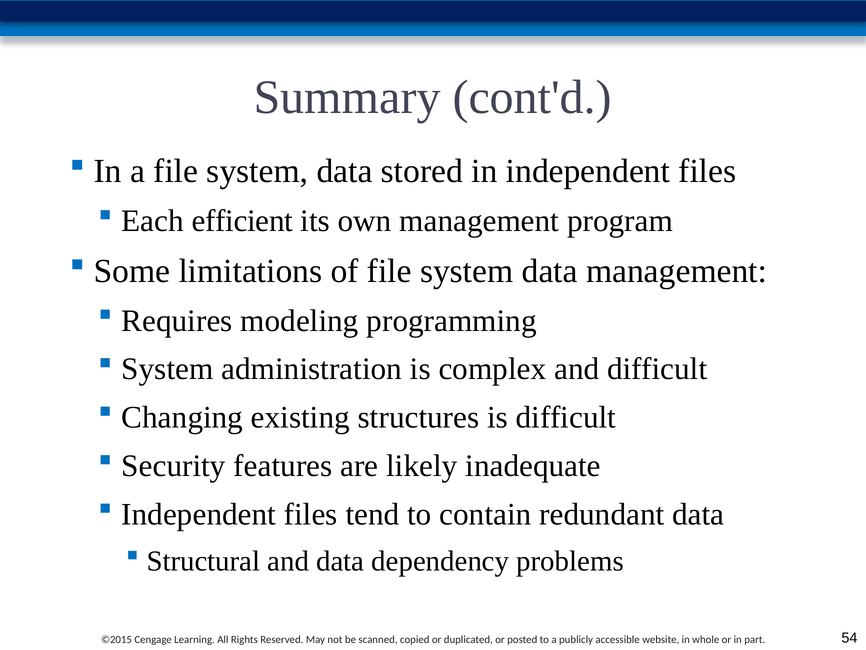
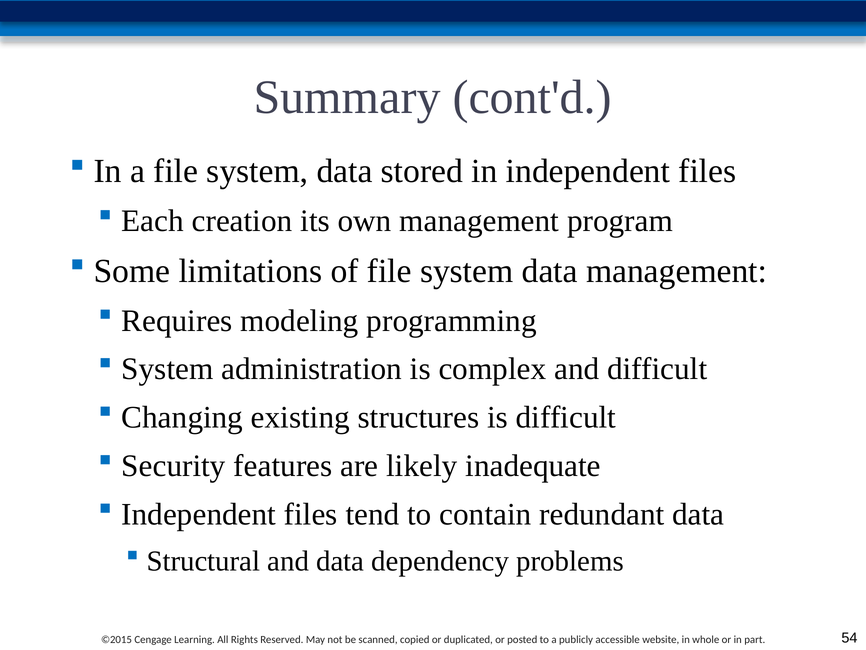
efficient: efficient -> creation (242, 221)
